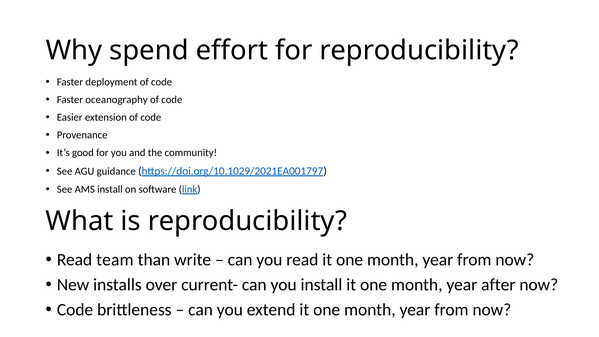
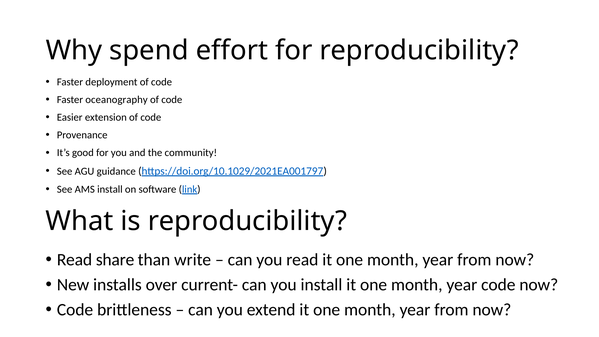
team: team -> share (115, 260)
year after: after -> code (498, 285)
